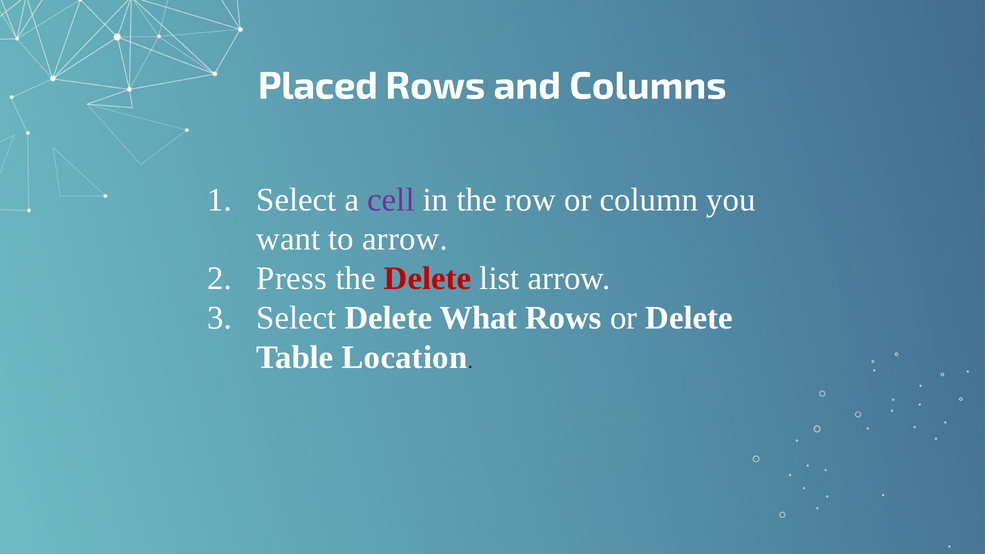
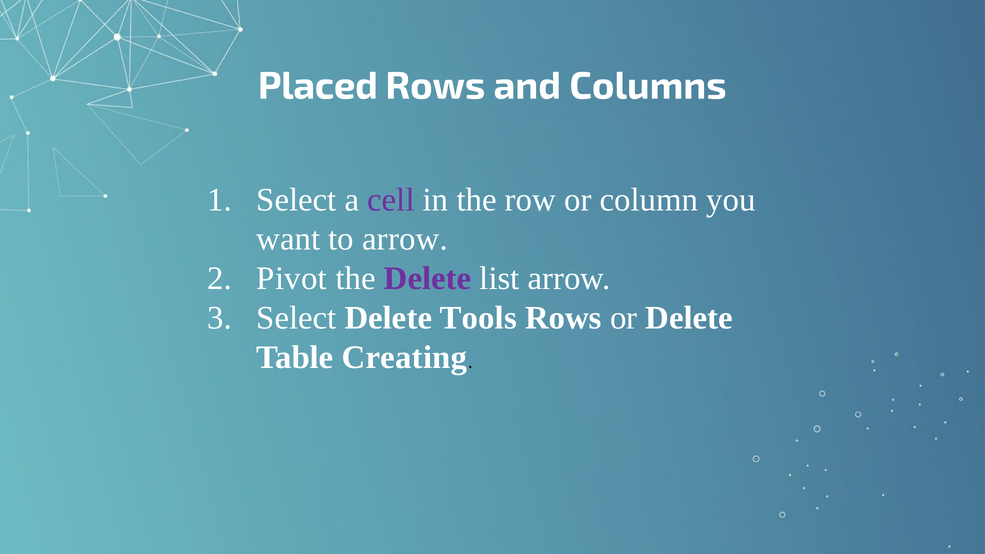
Press: Press -> Pivot (292, 278)
Delete colour: red -> purple (428, 278)
What: What -> Tools (478, 318)
Location: Location -> Creating (405, 357)
